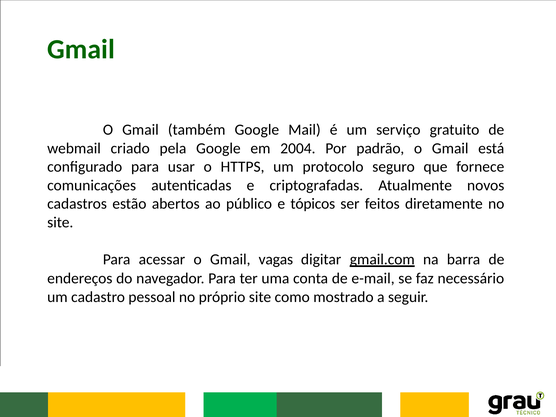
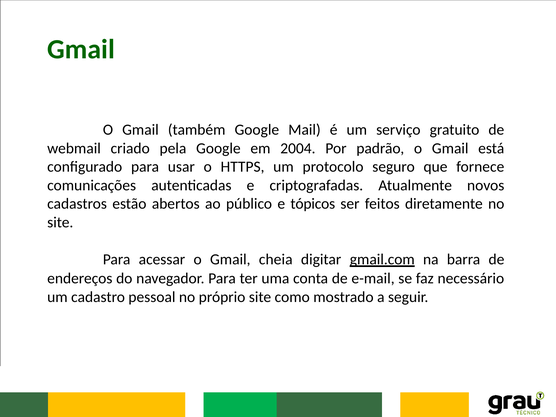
vagas: vagas -> cheia (276, 259)
